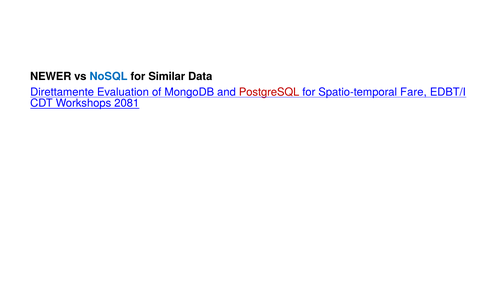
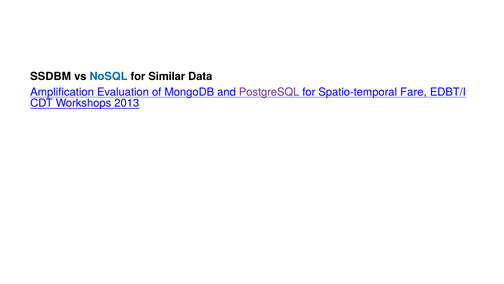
NEWER: NEWER -> SSDBM (51, 76)
Direttamente: Direttamente -> Amplification (62, 92)
PostgreSQL colour: red -> purple (269, 92)
2081: 2081 -> 2013 (127, 103)
